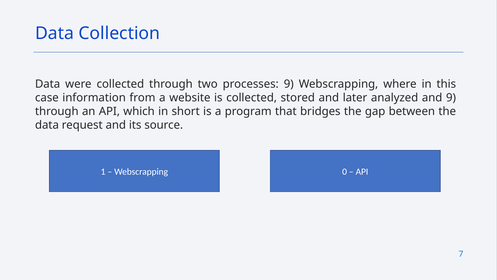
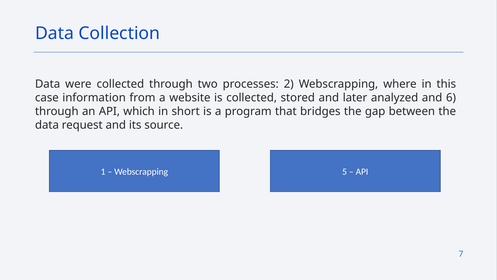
processes 9: 9 -> 2 (289, 84)
and 9: 9 -> 6 (451, 98)
0: 0 -> 5 (345, 171)
